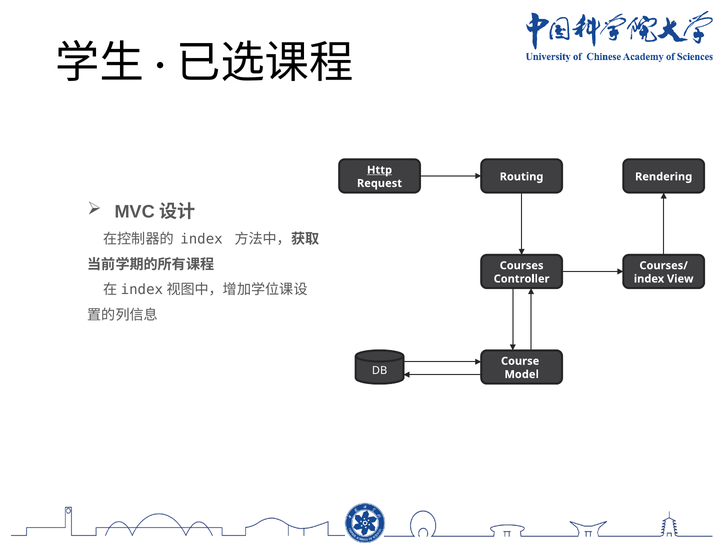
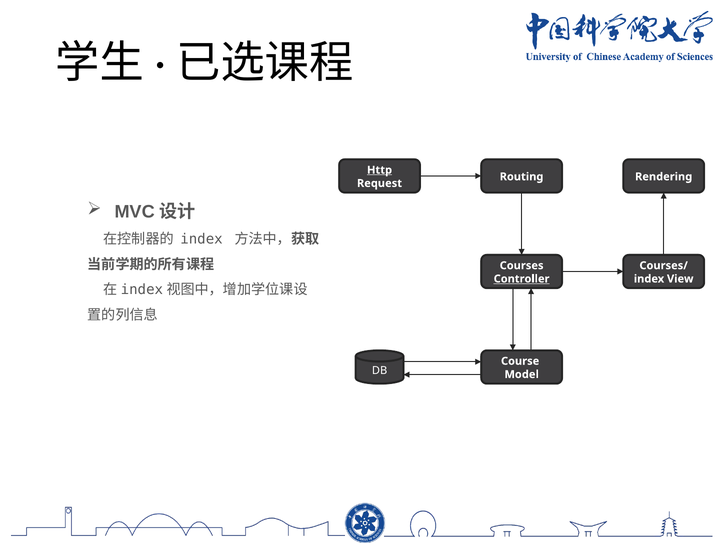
Controller underline: none -> present (522, 279)
